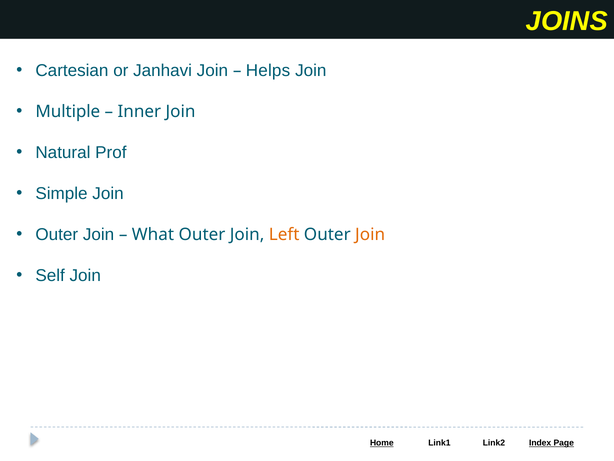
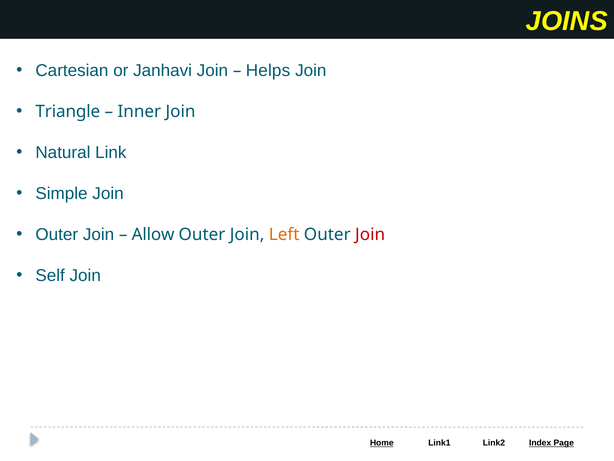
Multiple: Multiple -> Triangle (68, 112)
Prof: Prof -> Link (111, 153)
What: What -> Allow (153, 235)
Join colour: orange -> red (370, 235)
